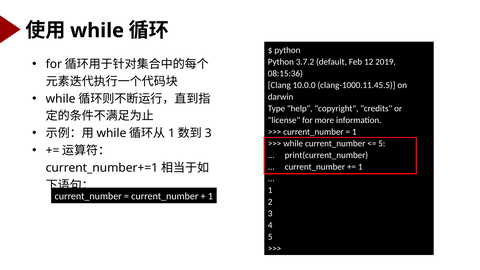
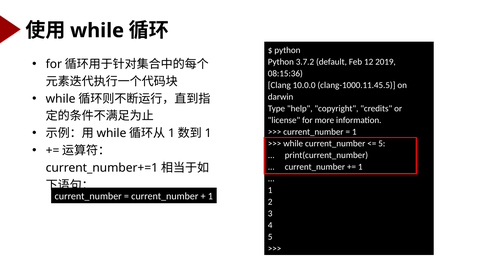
3: 3 -> 1 (208, 133)
